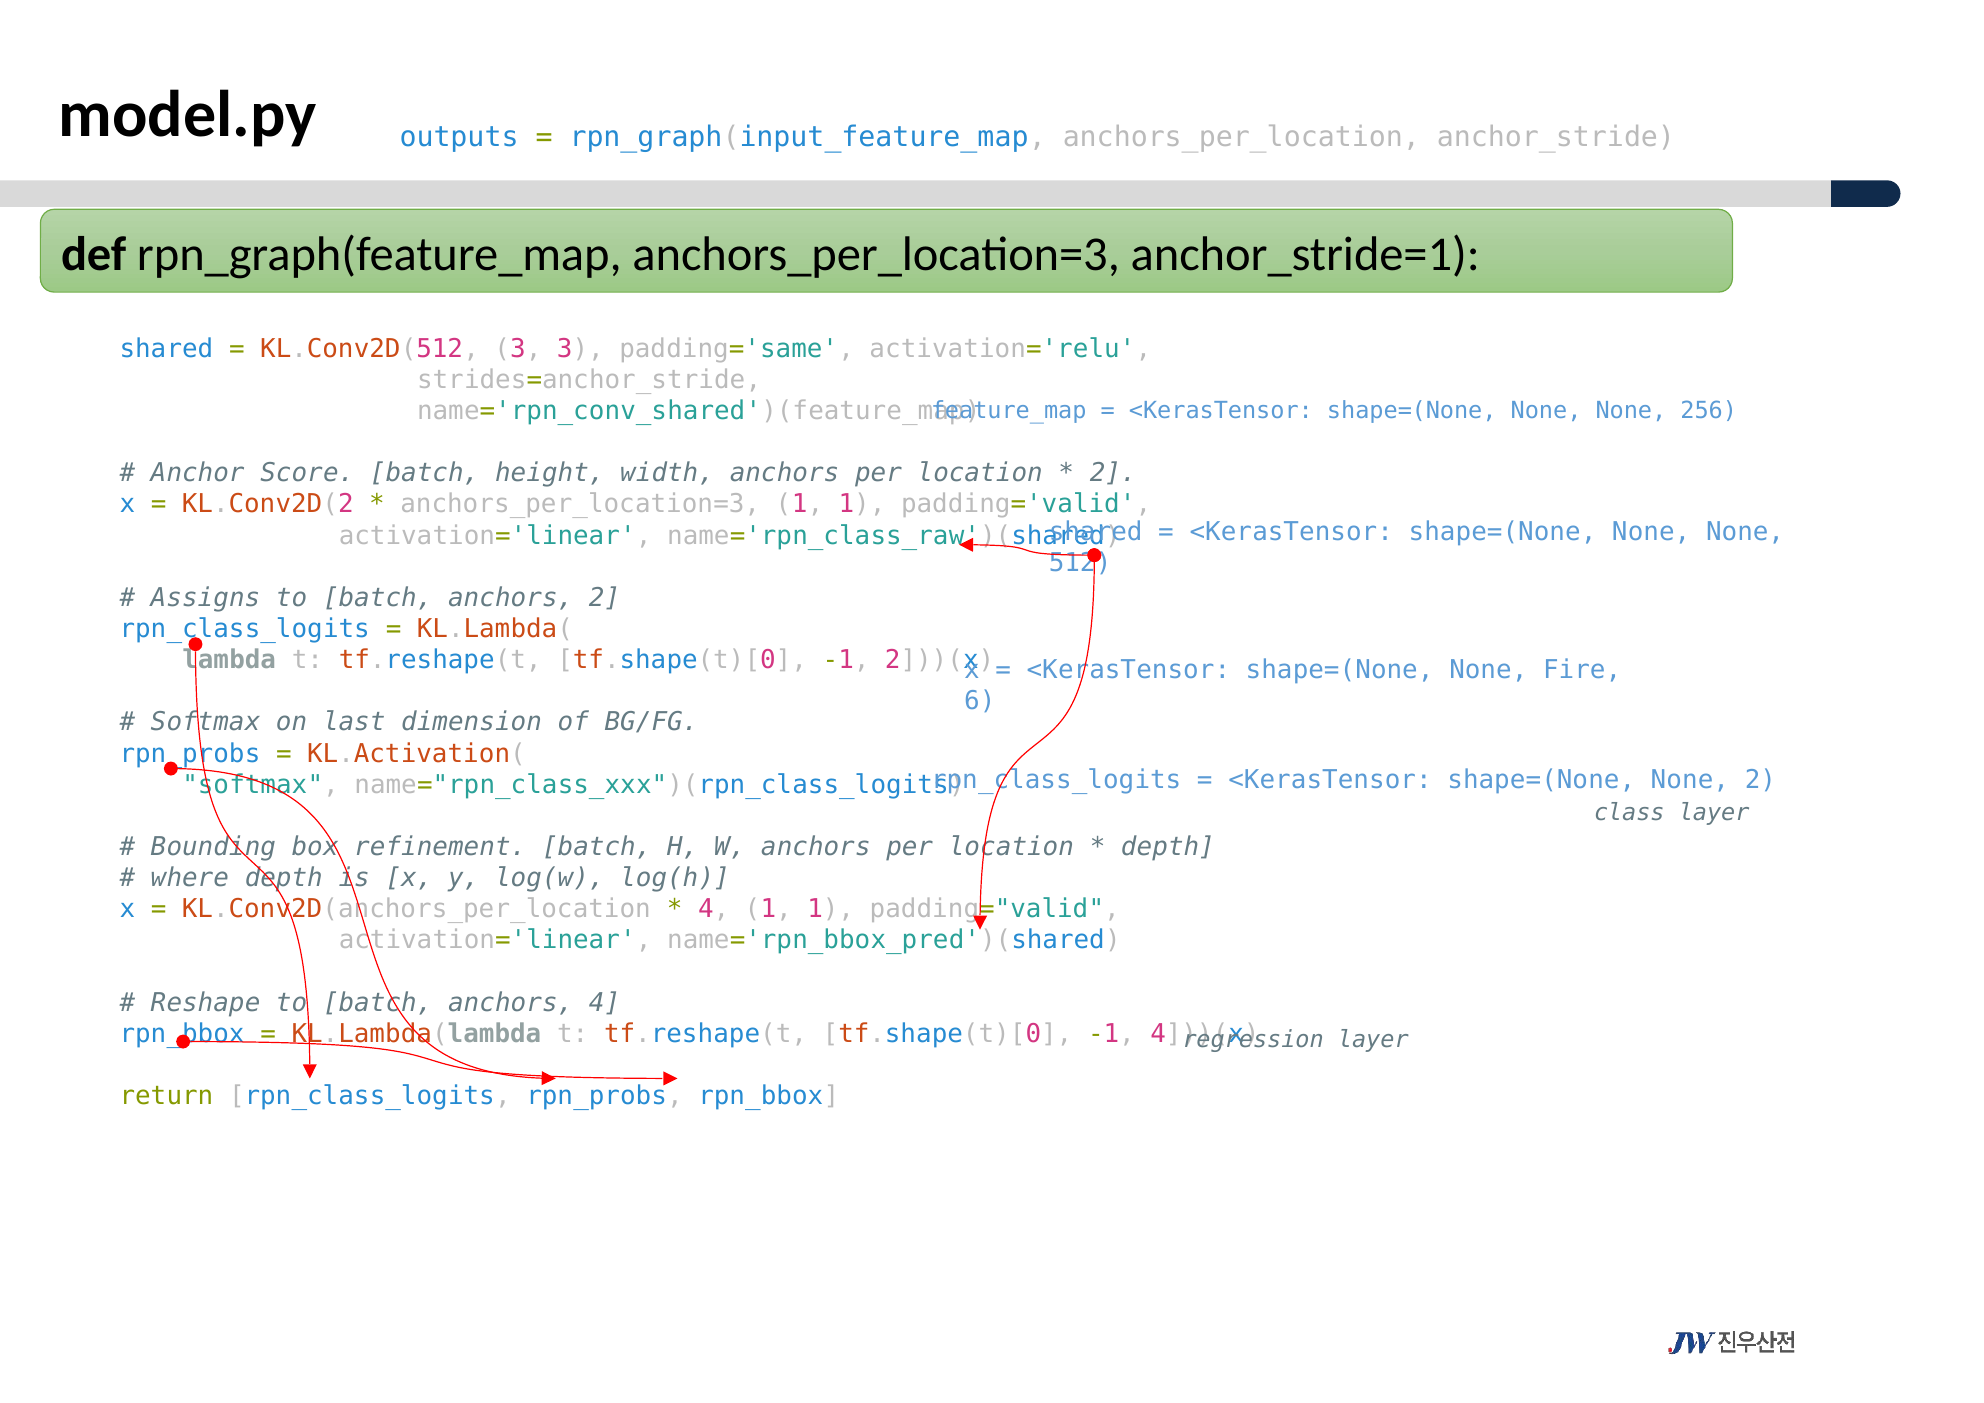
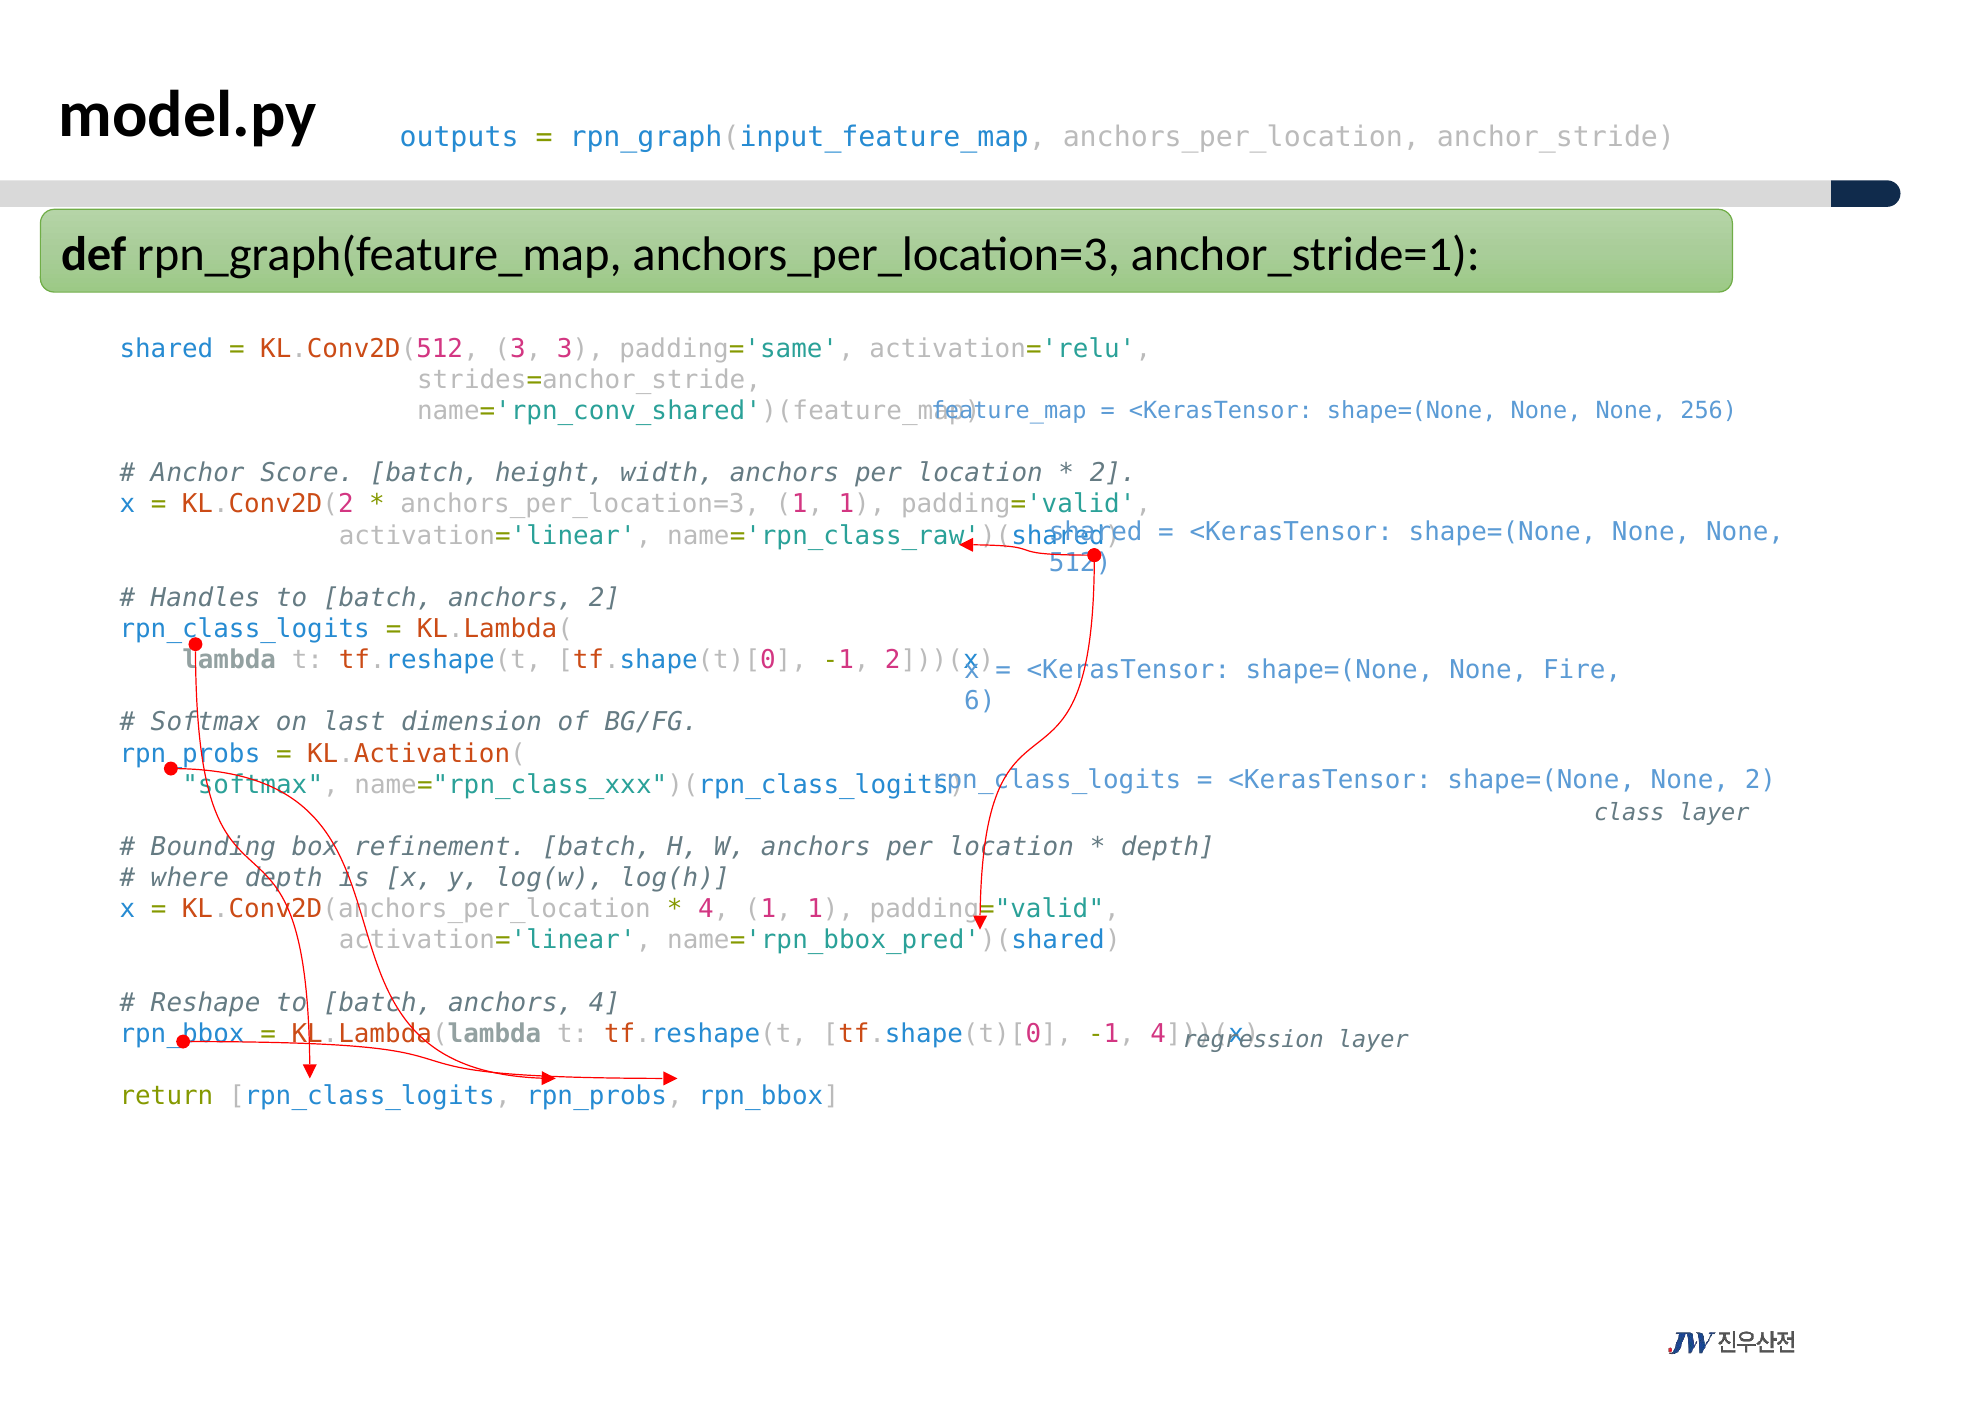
Assigns: Assigns -> Handles (206, 598)
